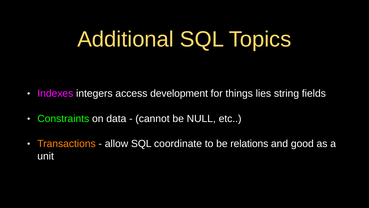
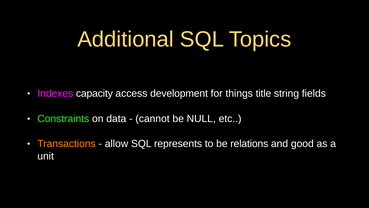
integers: integers -> capacity (94, 93)
lies: lies -> title (263, 93)
coordinate: coordinate -> represents (178, 143)
